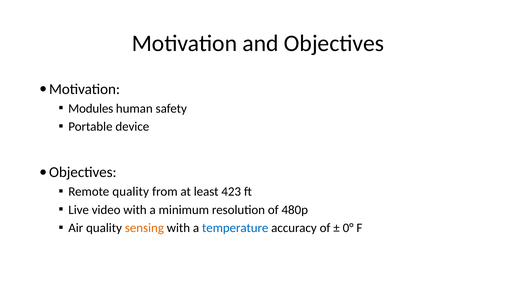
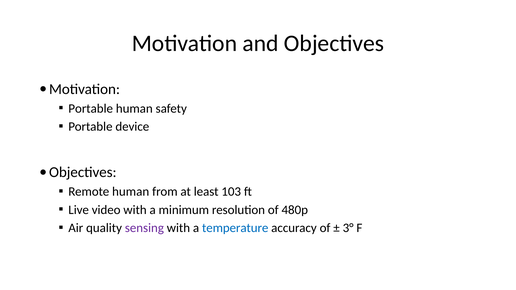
Modules: Modules -> Portable (91, 109)
Remote quality: quality -> human (131, 192)
423: 423 -> 103 (231, 192)
sensing colour: orange -> purple (144, 228)
0°: 0° -> 3° (348, 228)
